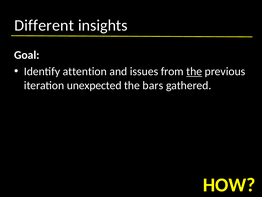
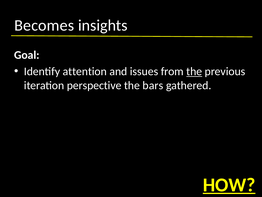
Different: Different -> Becomes (44, 25)
unexpected: unexpected -> perspective (94, 85)
HOW underline: none -> present (229, 185)
